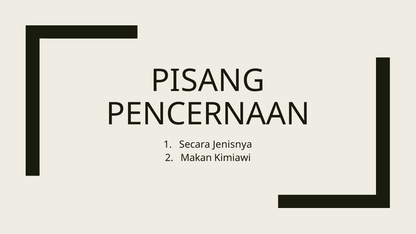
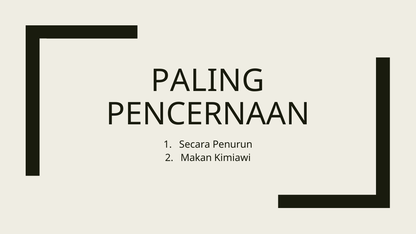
PISANG: PISANG -> PALING (208, 81)
Jenisnya: Jenisnya -> Penurun (233, 145)
